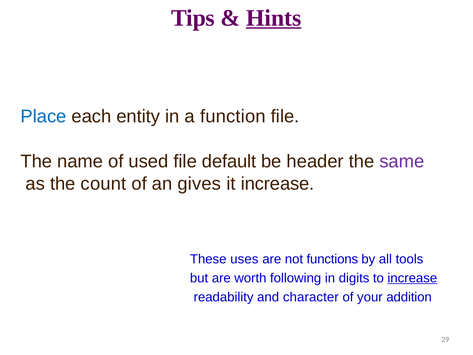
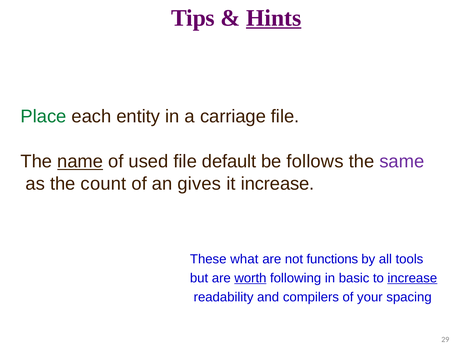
Place colour: blue -> green (43, 116)
function: function -> carriage (233, 116)
name underline: none -> present (80, 161)
header: header -> follows (315, 161)
uses: uses -> what (244, 259)
worth underline: none -> present (250, 278)
digits: digits -> basic (354, 278)
character: character -> compilers (311, 297)
addition: addition -> spacing (409, 297)
